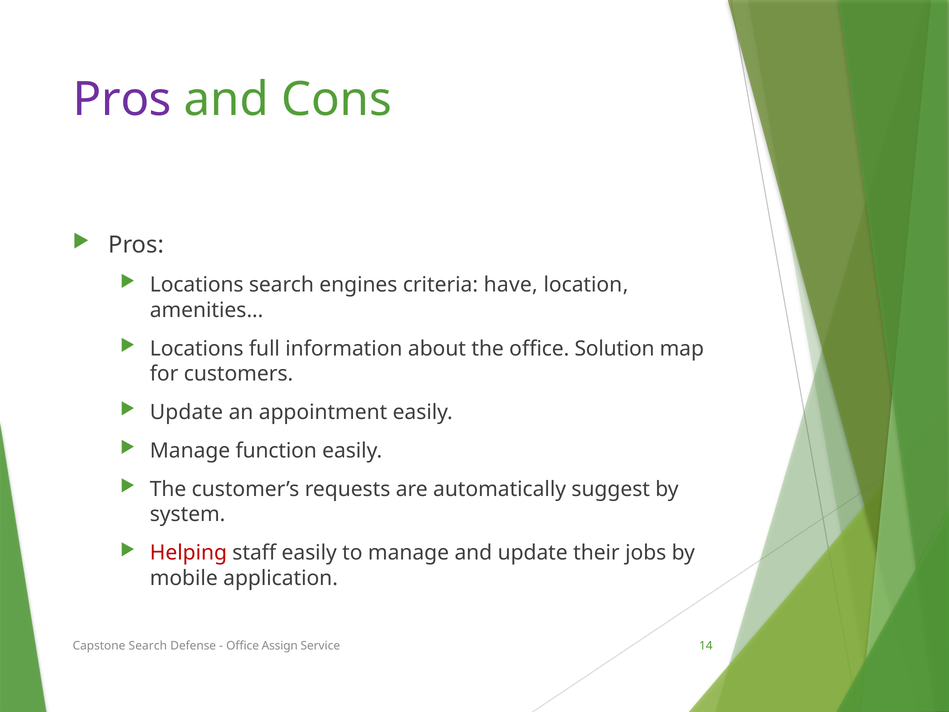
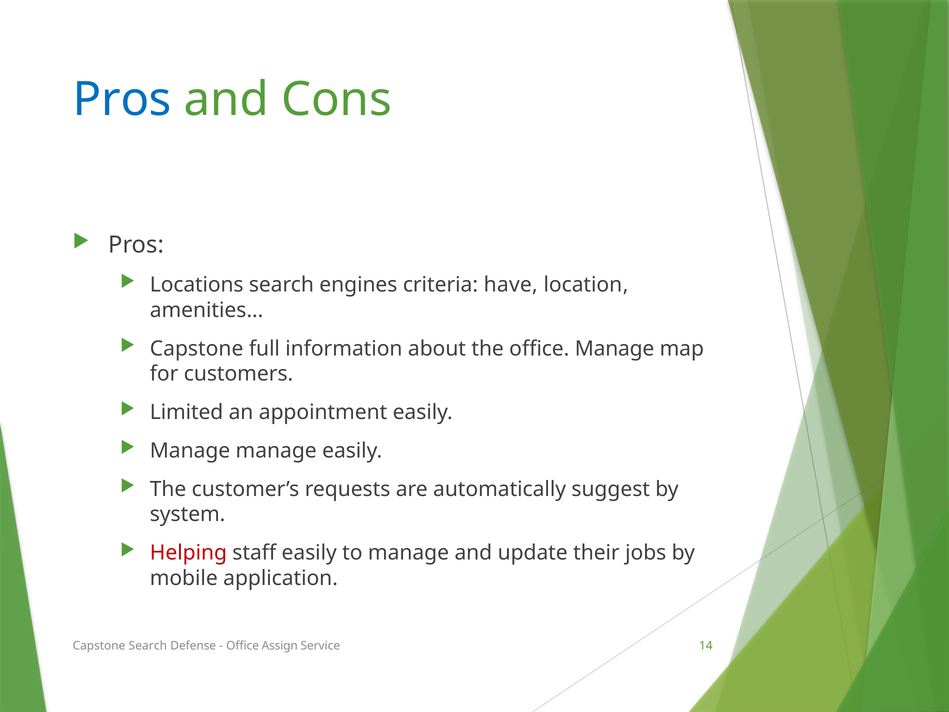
Pros colour: purple -> blue (122, 100)
Locations: Locations -> Capstone (197, 348)
office Solution: Solution -> Manage (615, 348)
Update: Update -> Limited (187, 412)
Manage function: function -> manage (276, 451)
